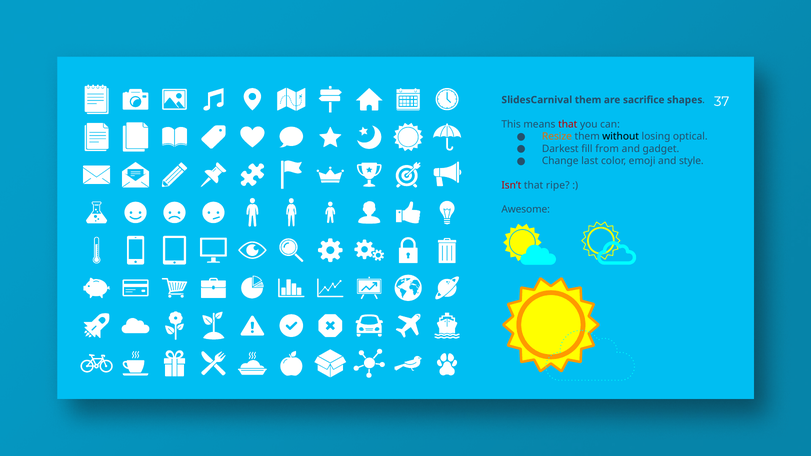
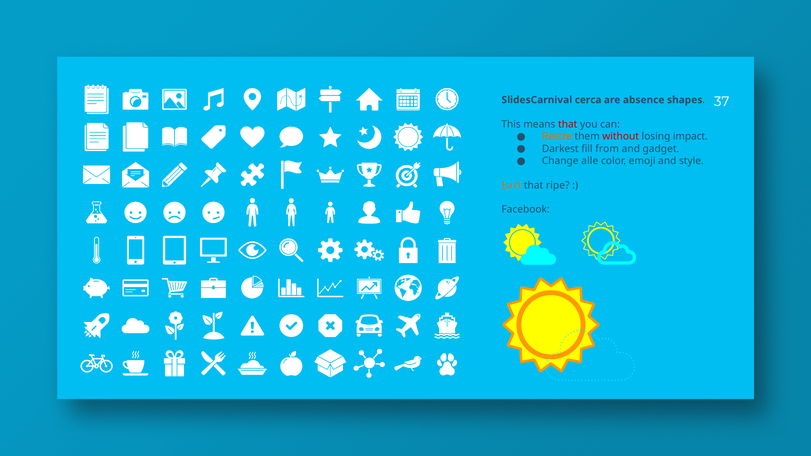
SlidesCarnival them: them -> cerca (588, 100)
sacrifice: sacrifice -> absence (644, 100)
without colour: black -> red (621, 137)
optical: optical -> impact (690, 137)
last: last -> alle (590, 161)
Isn’t colour: red -> orange (511, 185)
Awesome: Awesome -> Facebook (526, 210)
